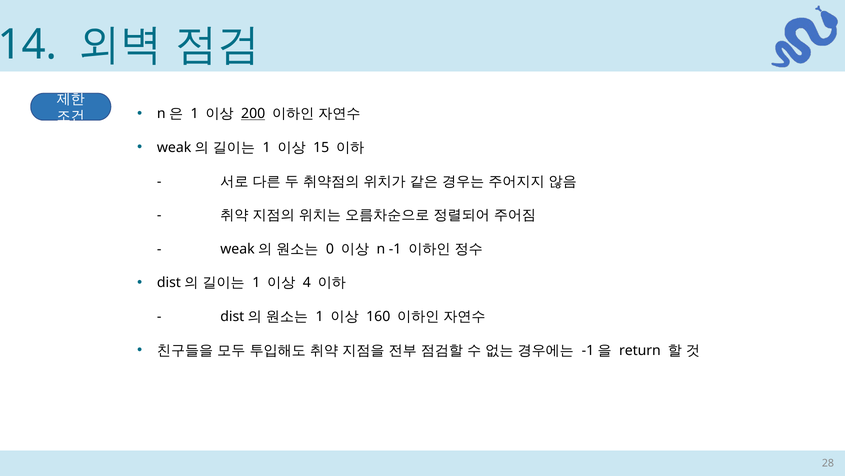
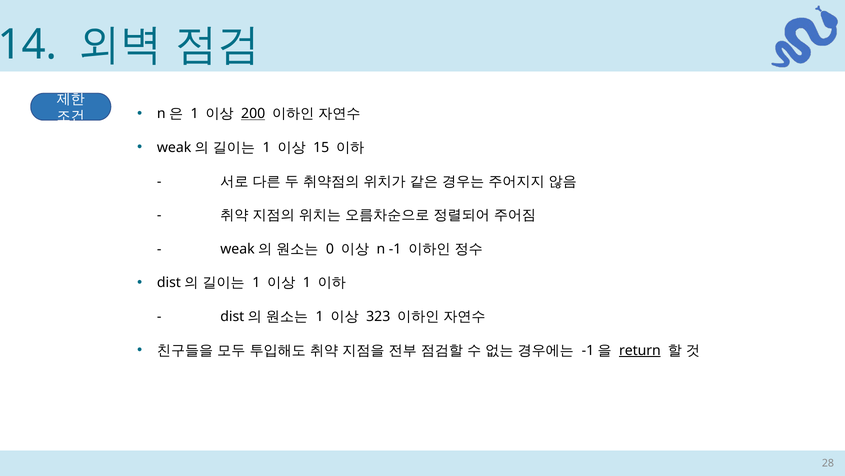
4: 4 -> 1 (307, 282)
160: 160 -> 323 (378, 316)
return underline: none -> present (640, 350)
